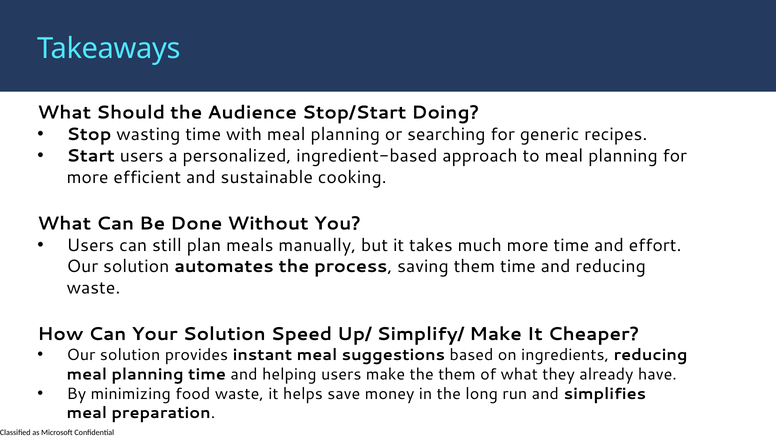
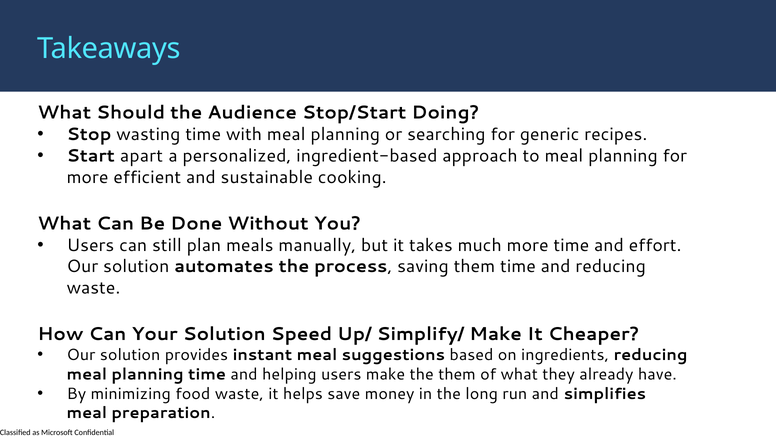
Start users: users -> apart (141, 156)
